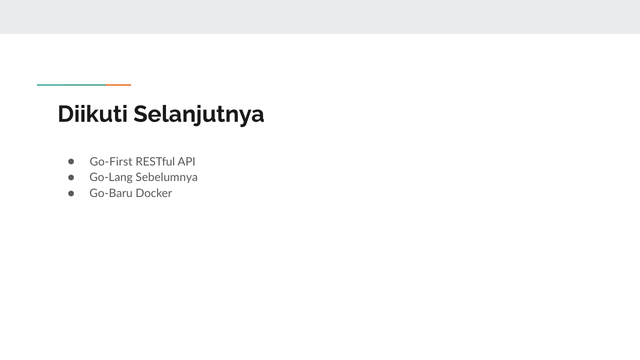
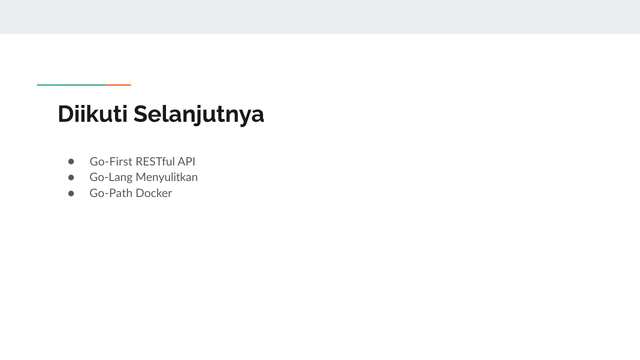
Sebelumnya: Sebelumnya -> Menyulitkan (167, 178)
Go-Baru: Go-Baru -> Go-Path (111, 194)
